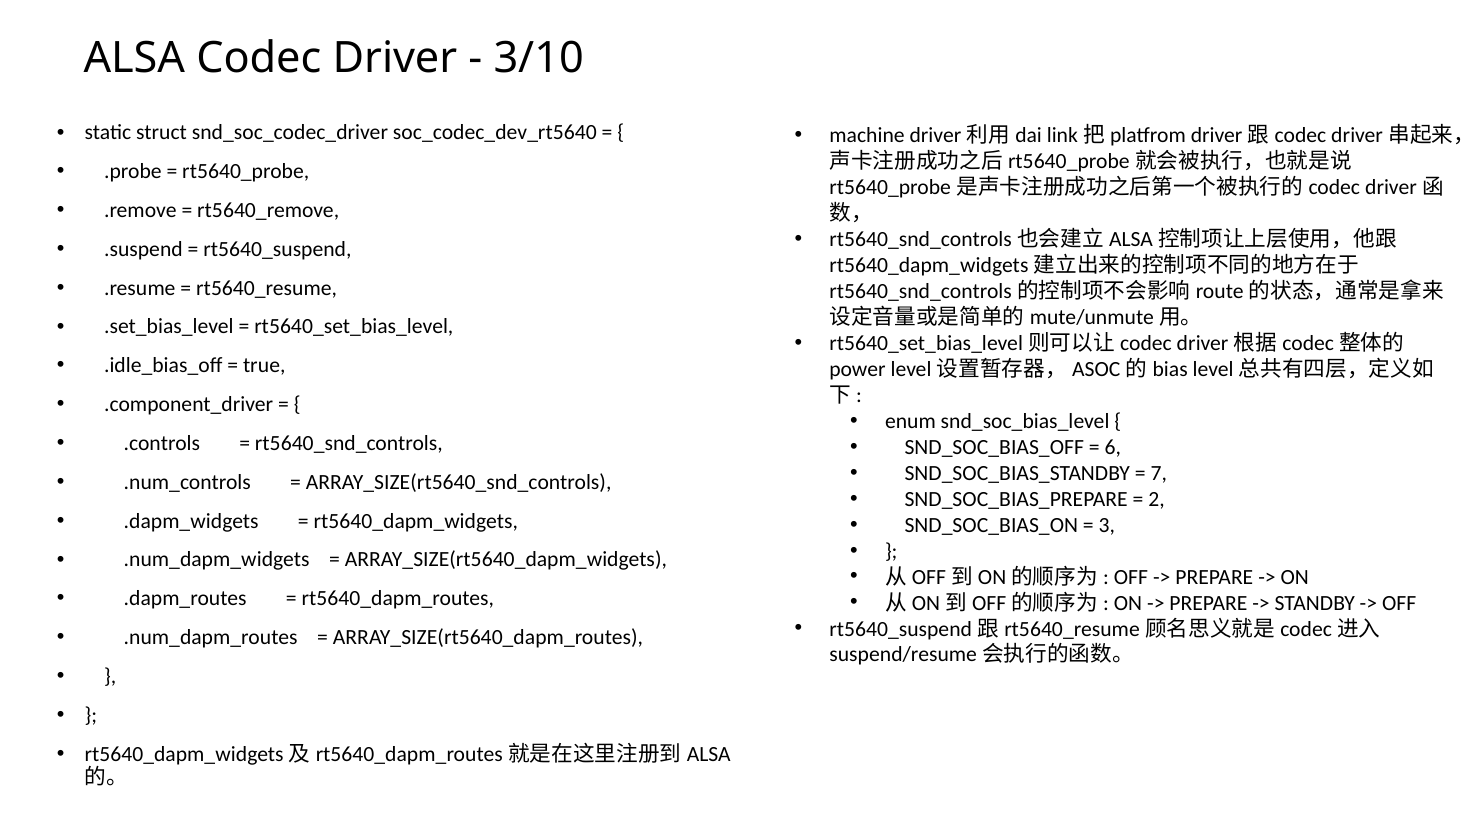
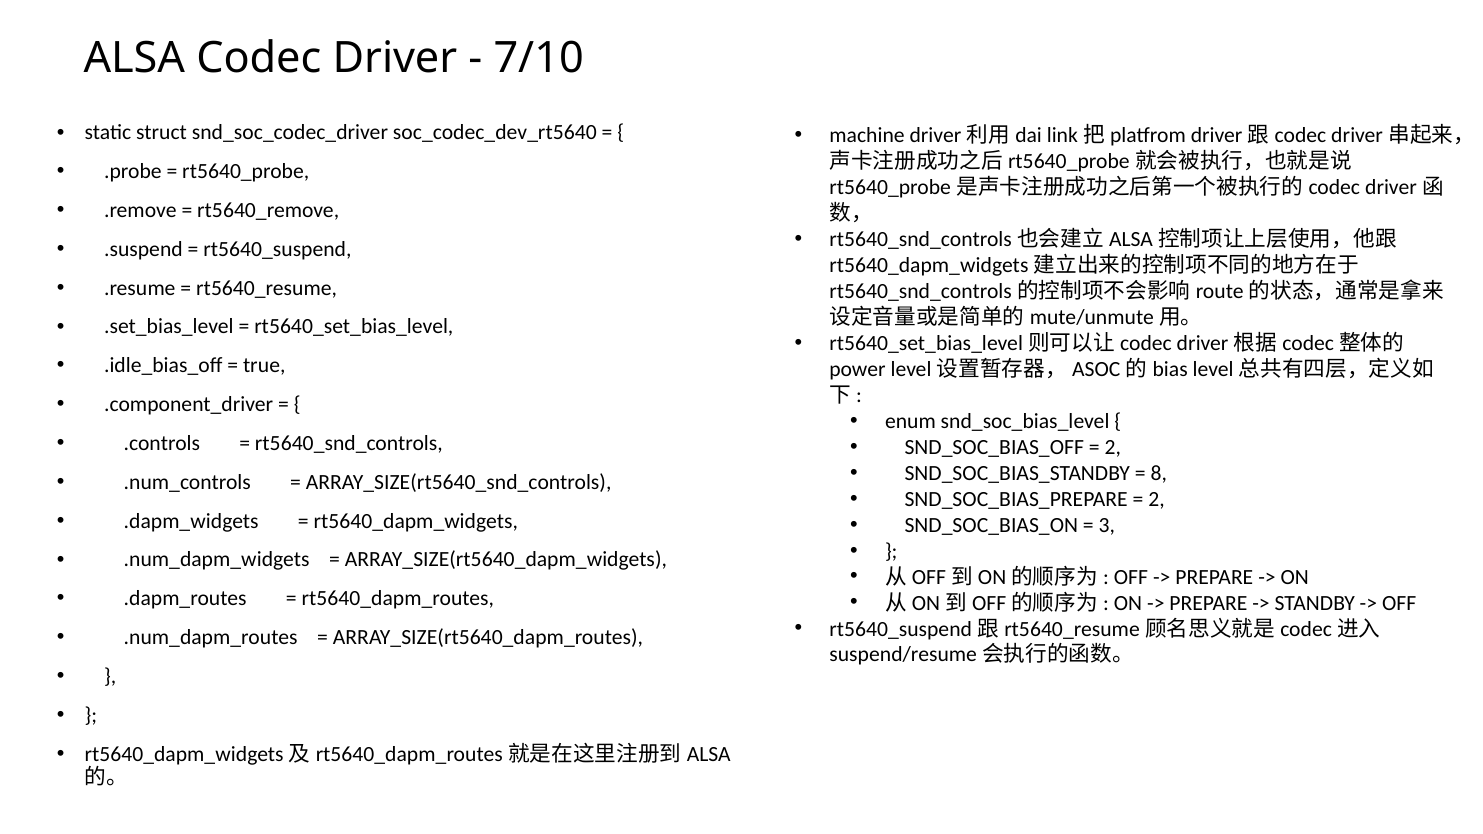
3/10: 3/10 -> 7/10 (539, 58)
6: 6 -> 2 (1113, 447)
7: 7 -> 8 (1159, 473)
